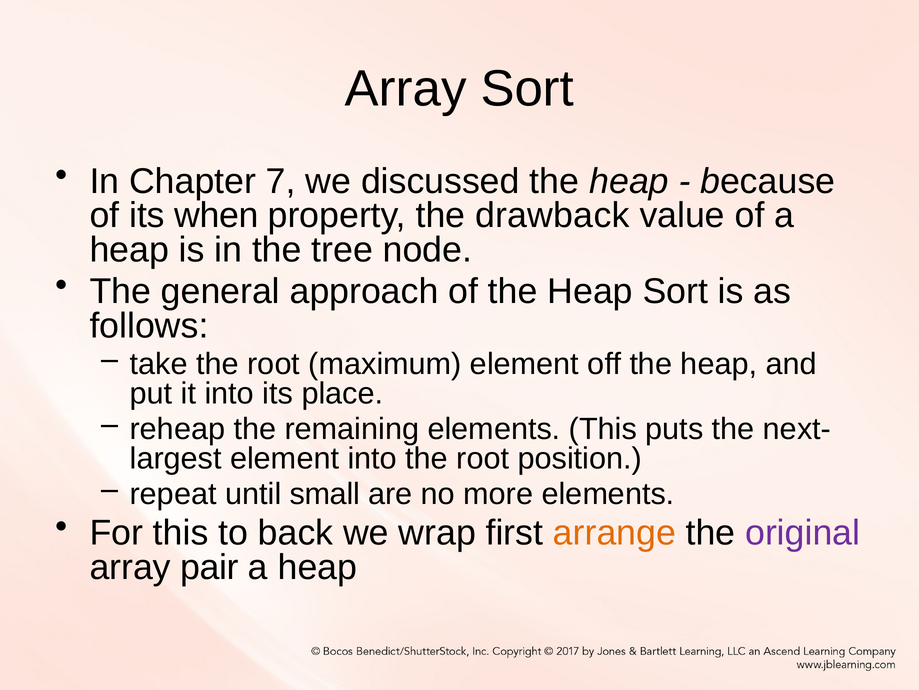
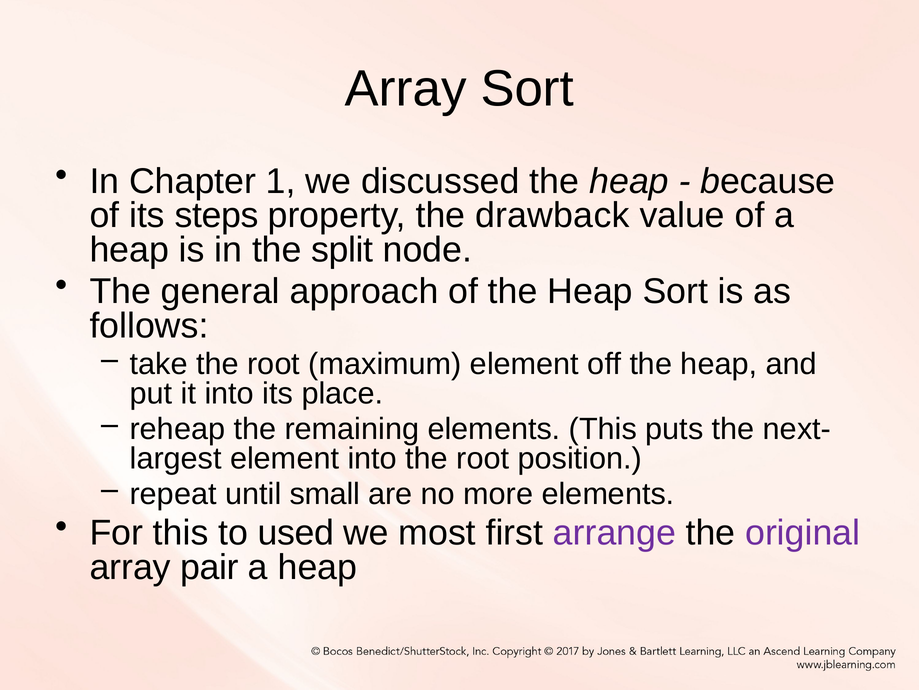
7: 7 -> 1 (281, 181)
when: when -> steps (216, 215)
tree: tree -> split (342, 250)
back: back -> used (296, 533)
wrap: wrap -> most (437, 533)
arrange colour: orange -> purple (614, 533)
